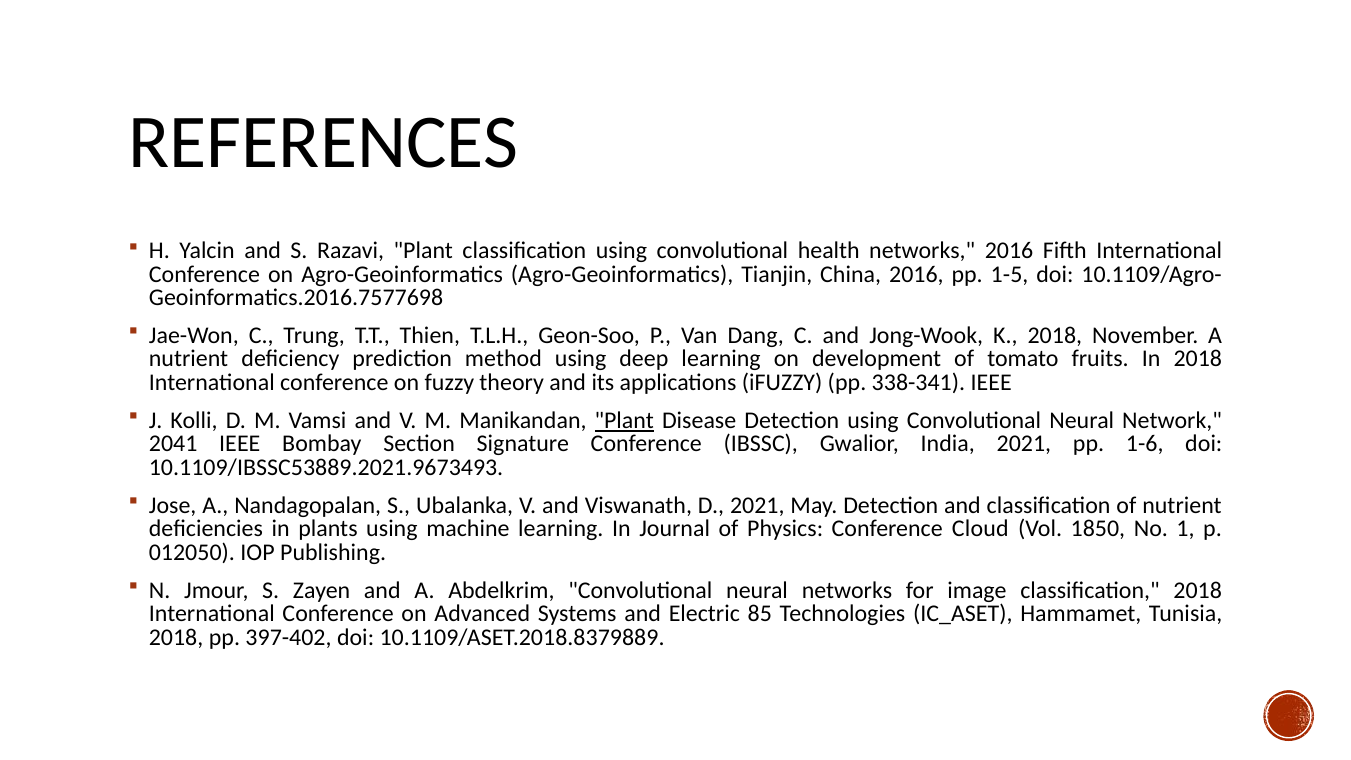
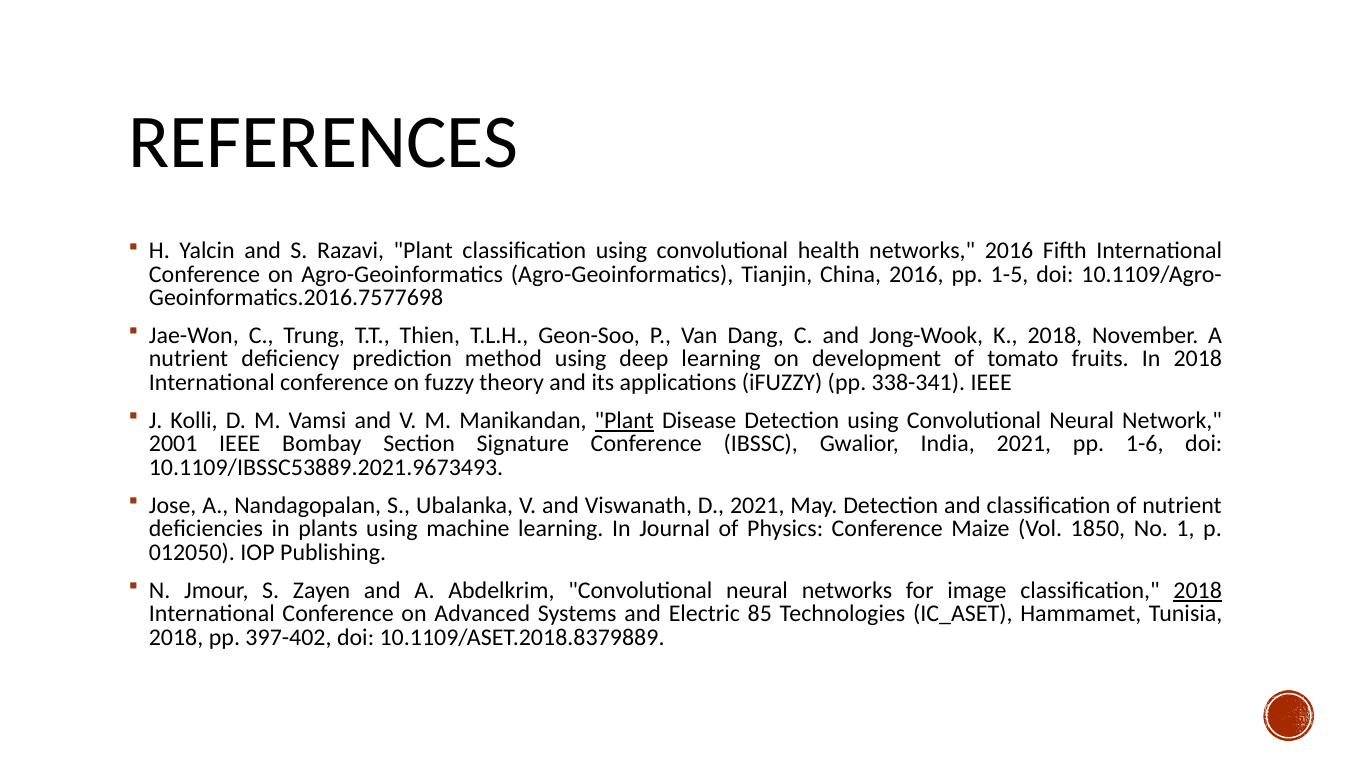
2041: 2041 -> 2001 (173, 444)
Cloud: Cloud -> Maize (980, 529)
2018 underline: none -> present (1198, 591)
